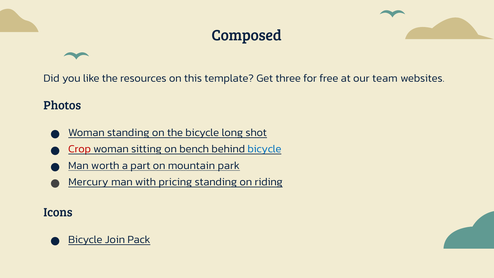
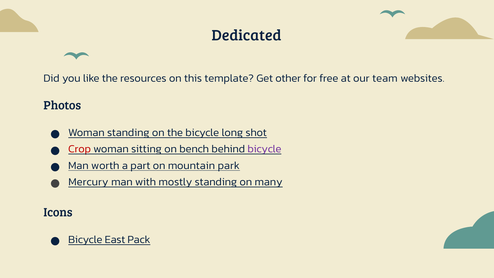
Composed: Composed -> Dedicated (246, 35)
three: three -> other (288, 78)
bicycle colour: blue -> purple (264, 149)
pricing: pricing -> mostly (175, 182)
riding: riding -> many (269, 182)
Join: Join -> East (115, 239)
